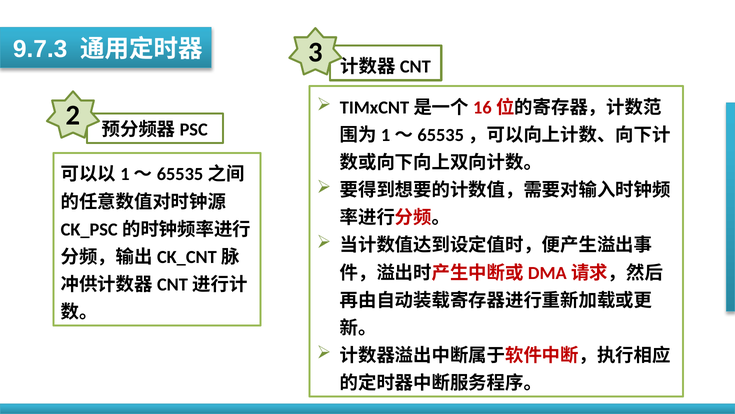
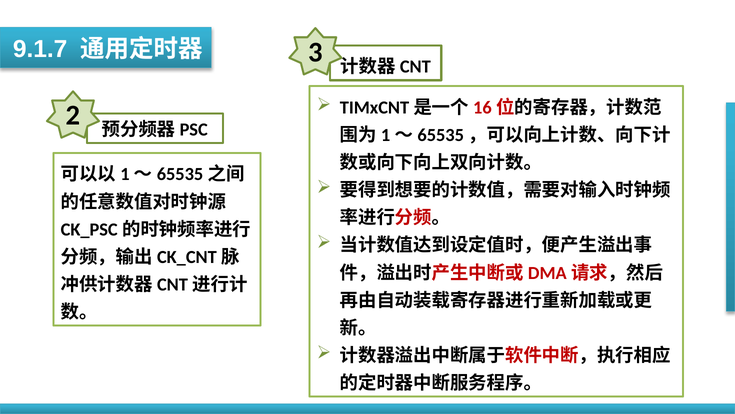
9.7.3: 9.7.3 -> 9.1.7 (40, 49)
